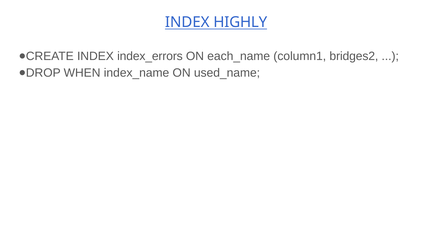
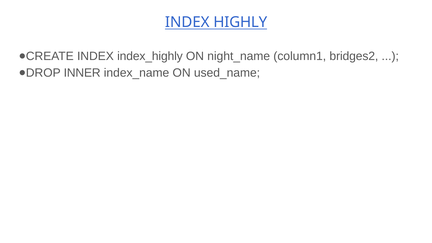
index_errors: index_errors -> index_highly (150, 56)
each_name: each_name -> night_name (239, 56)
WHEN: WHEN -> INNER (82, 73)
